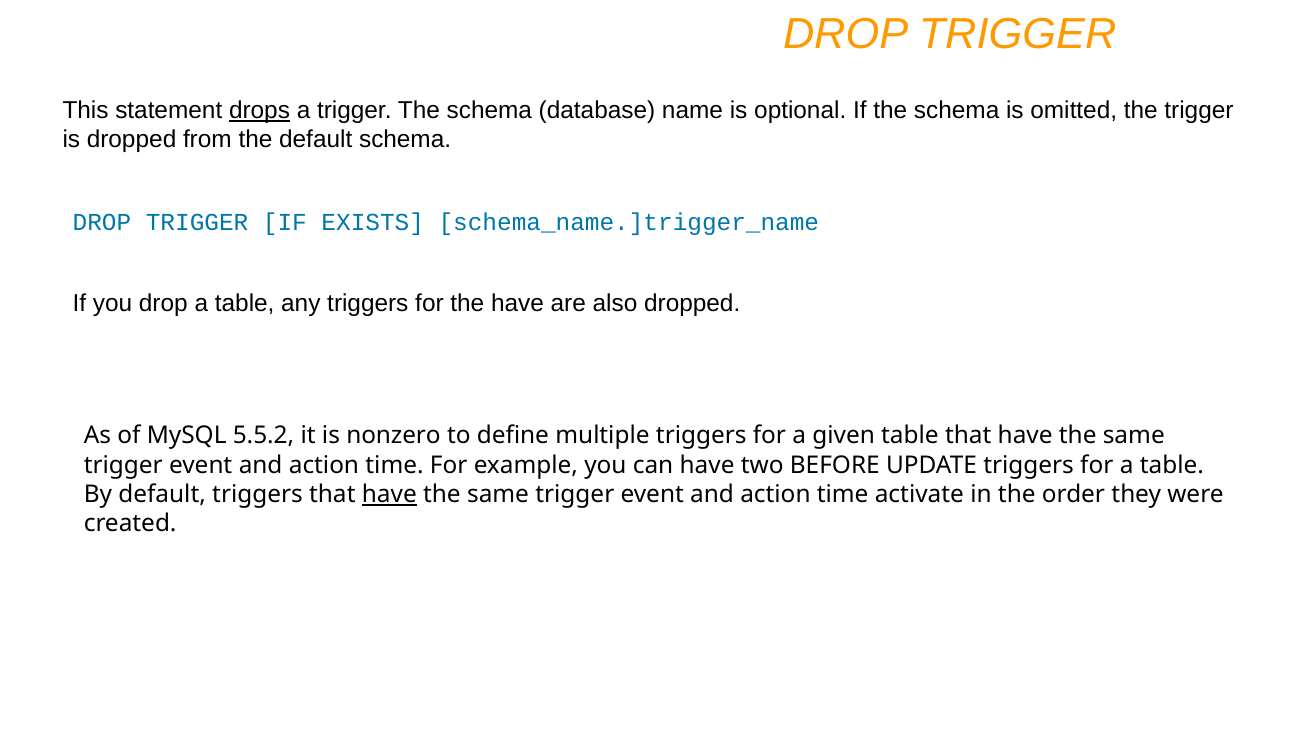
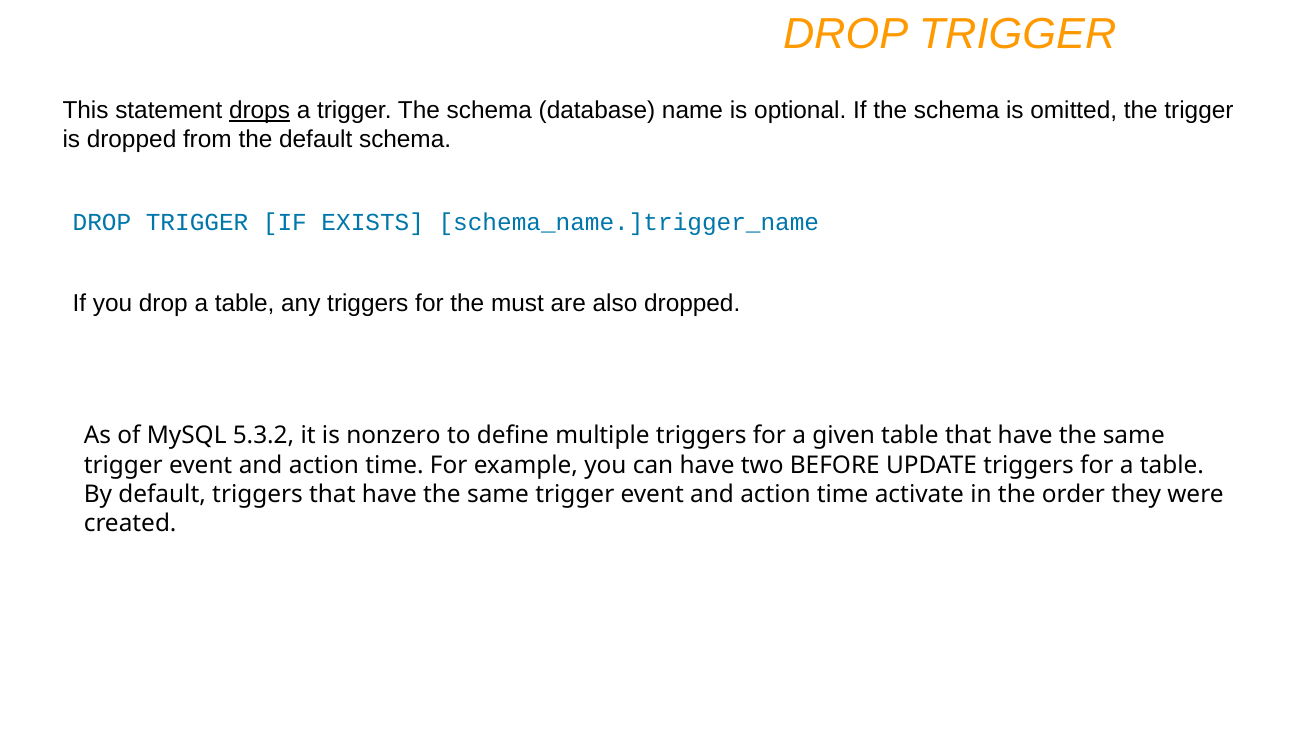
the have: have -> must (517, 304)
5.5.2: 5.5.2 -> 5.3.2 (264, 436)
have underline: present -> none (389, 494)
